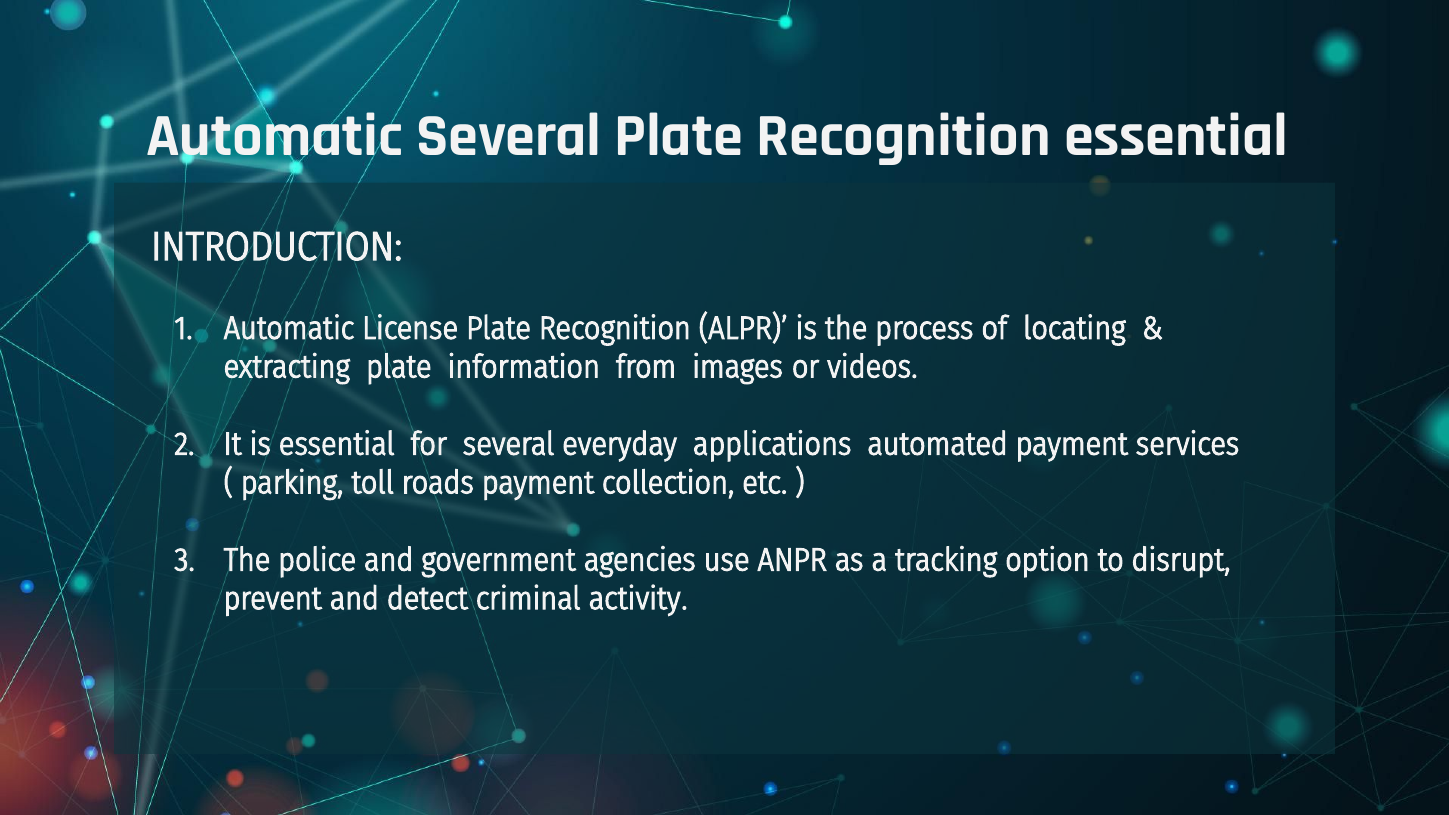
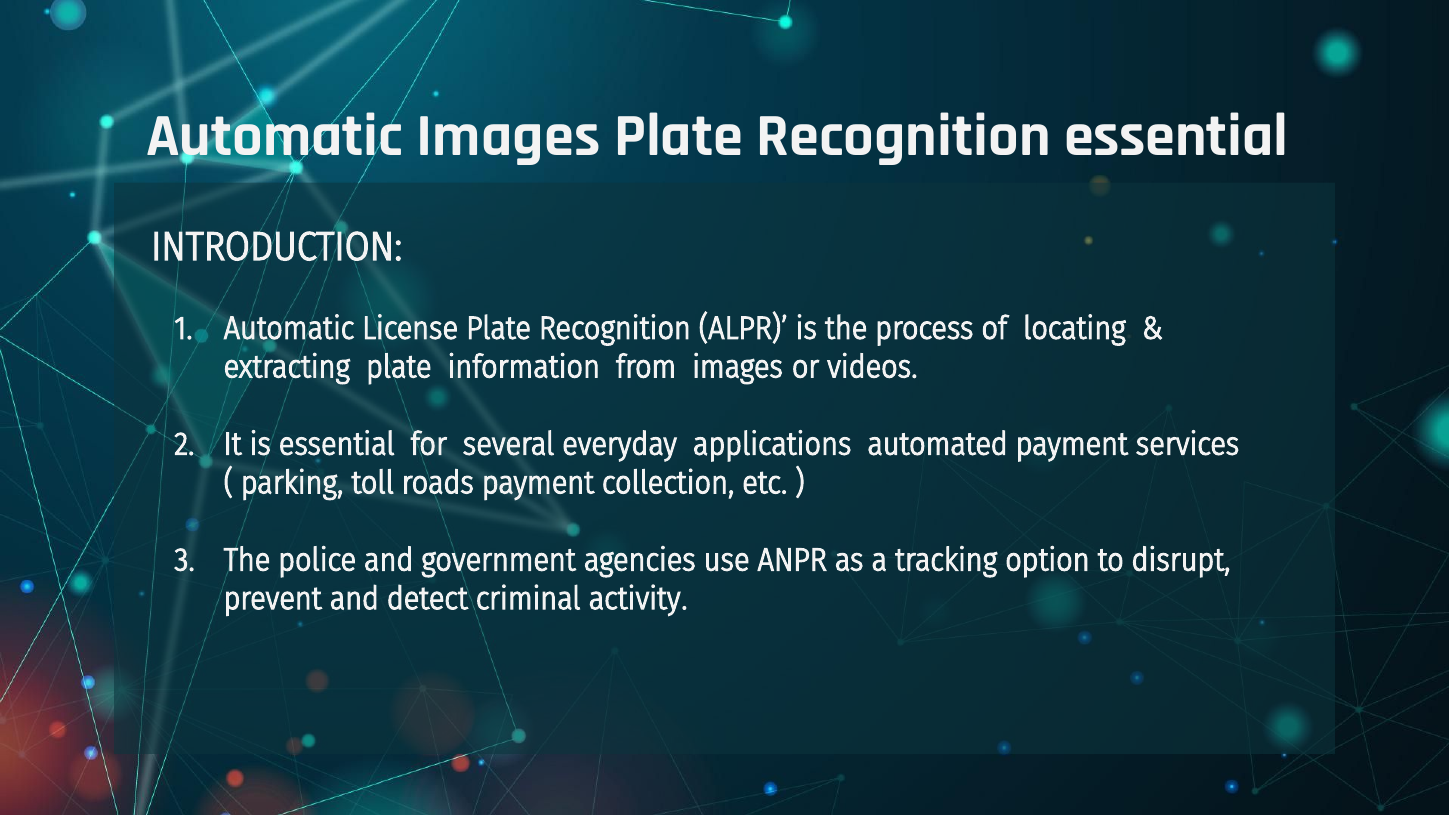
Automatic Several: Several -> Images (509, 136)
